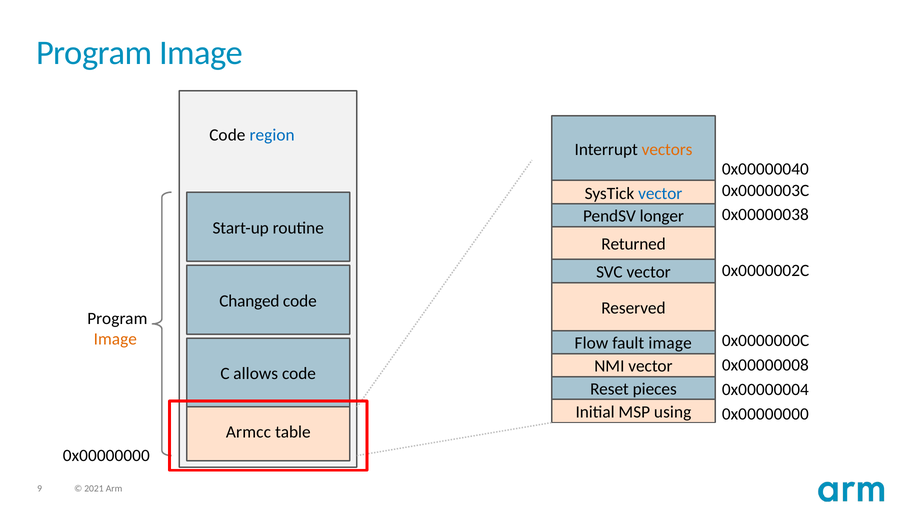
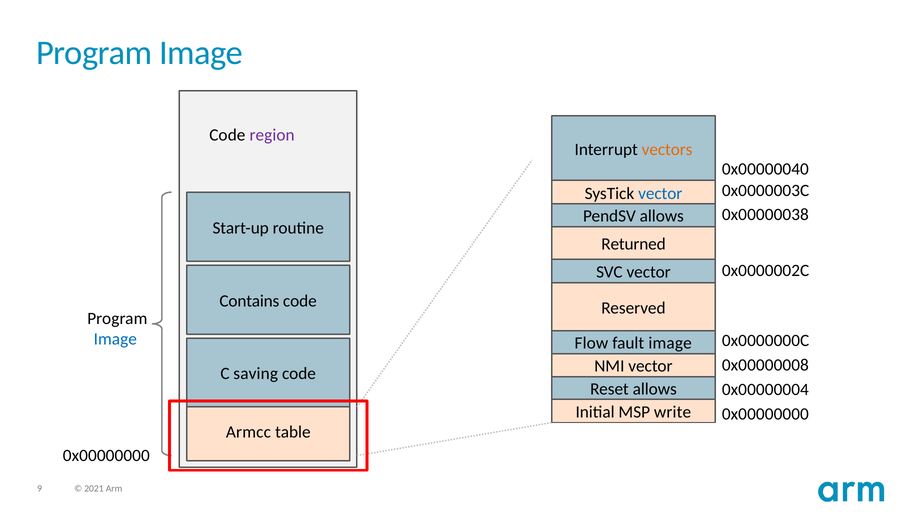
region colour: blue -> purple (272, 135)
PendSV longer: longer -> allows (662, 216)
Changed: Changed -> Contains (249, 301)
Image colour: orange -> blue (115, 340)
allows: allows -> saving (256, 374)
Reset pieces: pieces -> allows (655, 389)
using: using -> write (673, 412)
